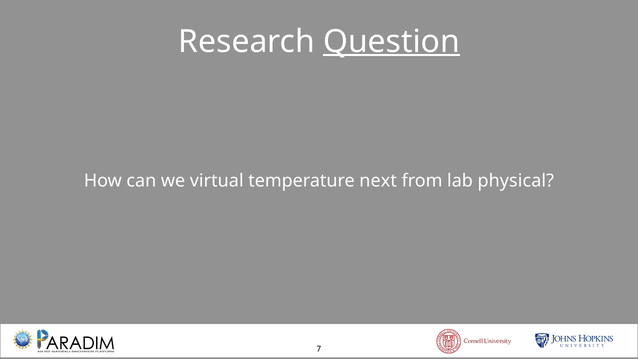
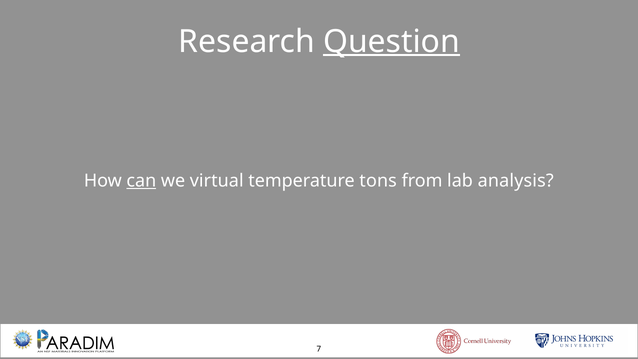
can underline: none -> present (141, 181)
next: next -> tons (378, 181)
physical: physical -> analysis (516, 181)
